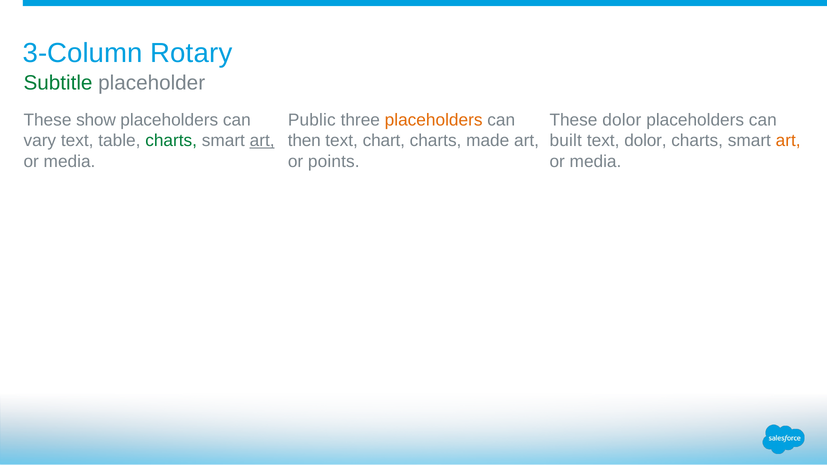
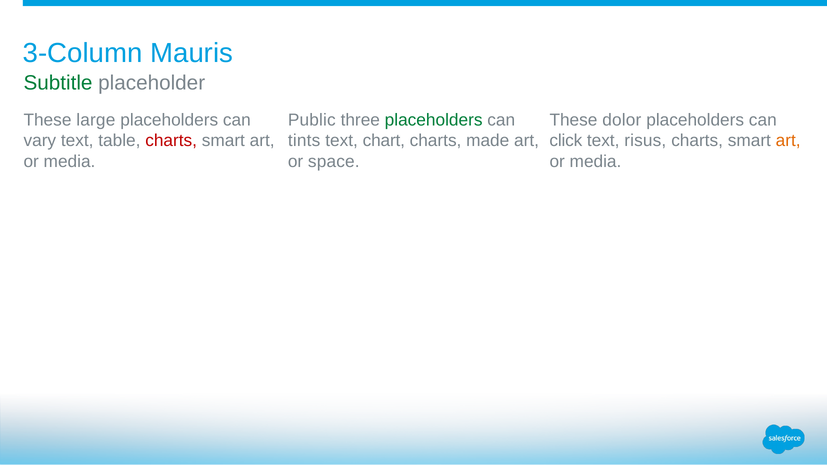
Rotary: Rotary -> Mauris (192, 53)
show: show -> large (96, 120)
placeholders colour: orange -> green (434, 120)
charts colour: green -> red (171, 141)
art underline: present -> none (262, 141)
then: then -> tints (304, 141)
built: built -> click (566, 141)
text dolor: dolor -> risus (645, 141)
points: points -> space (334, 161)
